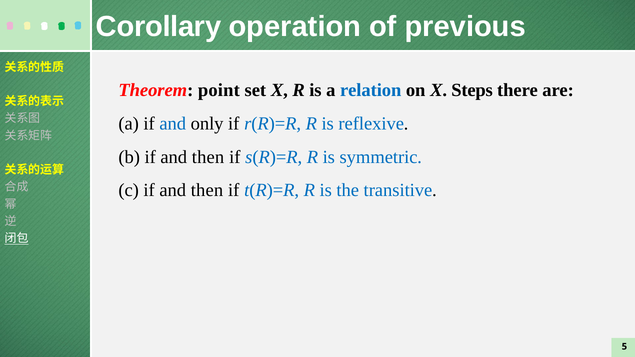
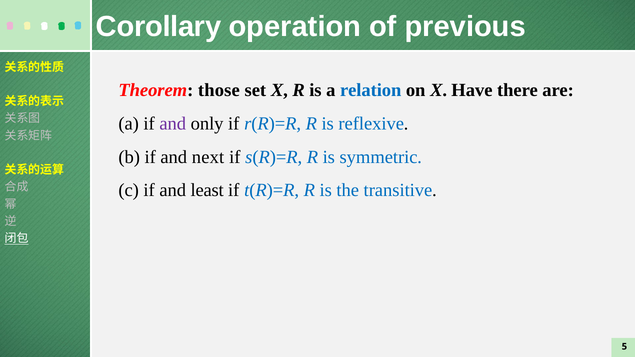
point: point -> those (219, 90)
Steps: Steps -> Have (472, 90)
and colour: blue -> purple (173, 124)
b if and then: then -> next (208, 157)
c if and then: then -> least (207, 190)
